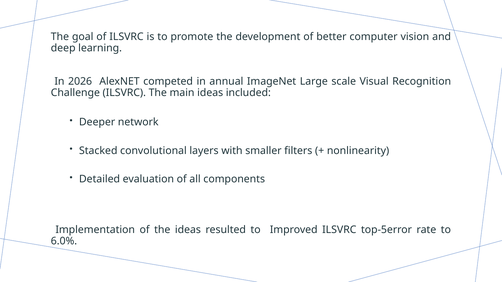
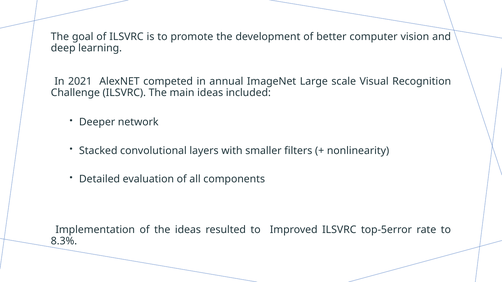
2026: 2026 -> 2021 (80, 81)
6.0%: 6.0% -> 8.3% (64, 241)
